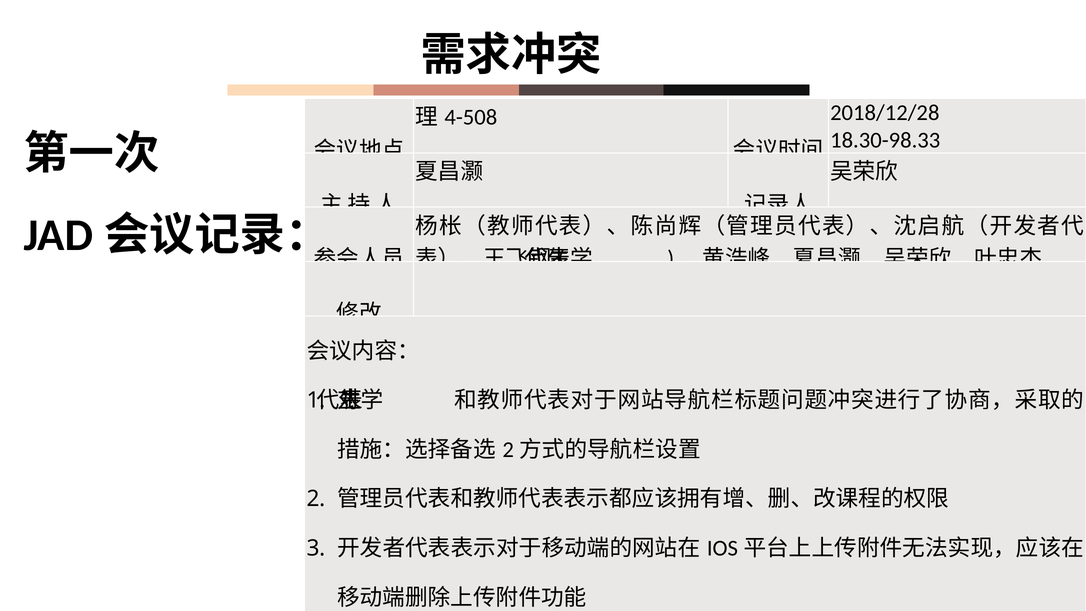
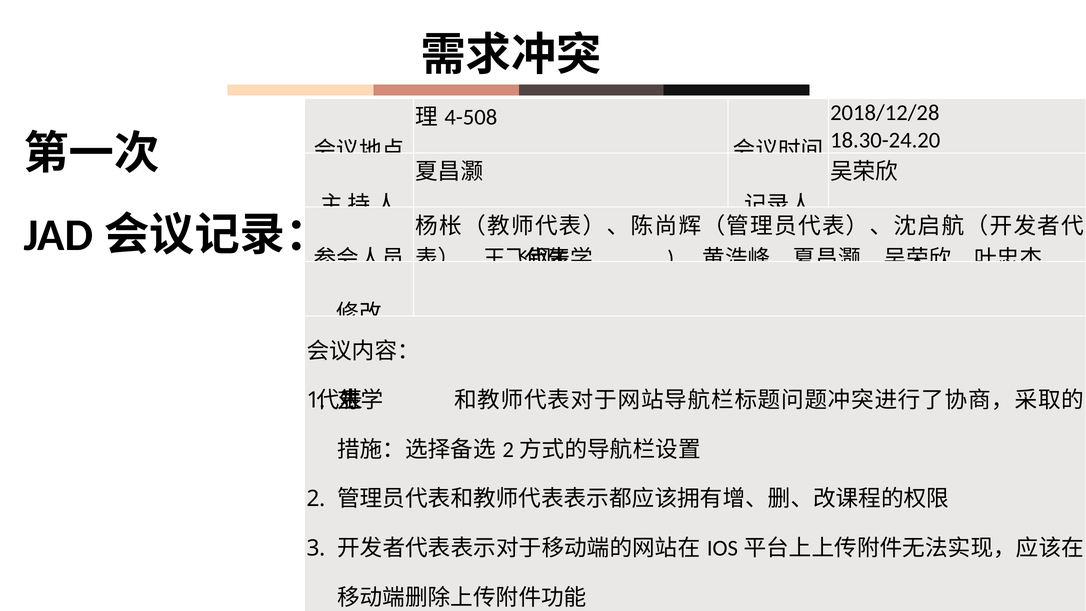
18.30-98.33: 18.30-98.33 -> 18.30-24.20 (885, 140)
